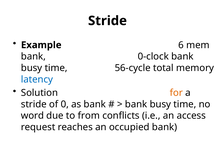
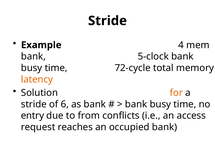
6: 6 -> 4 (181, 45)
0-clock: 0-clock -> 5-clock (153, 57)
56-cycle: 56-cycle -> 72-cycle (133, 68)
latency colour: blue -> orange (37, 80)
0: 0 -> 6 (65, 104)
word: word -> entry (32, 116)
